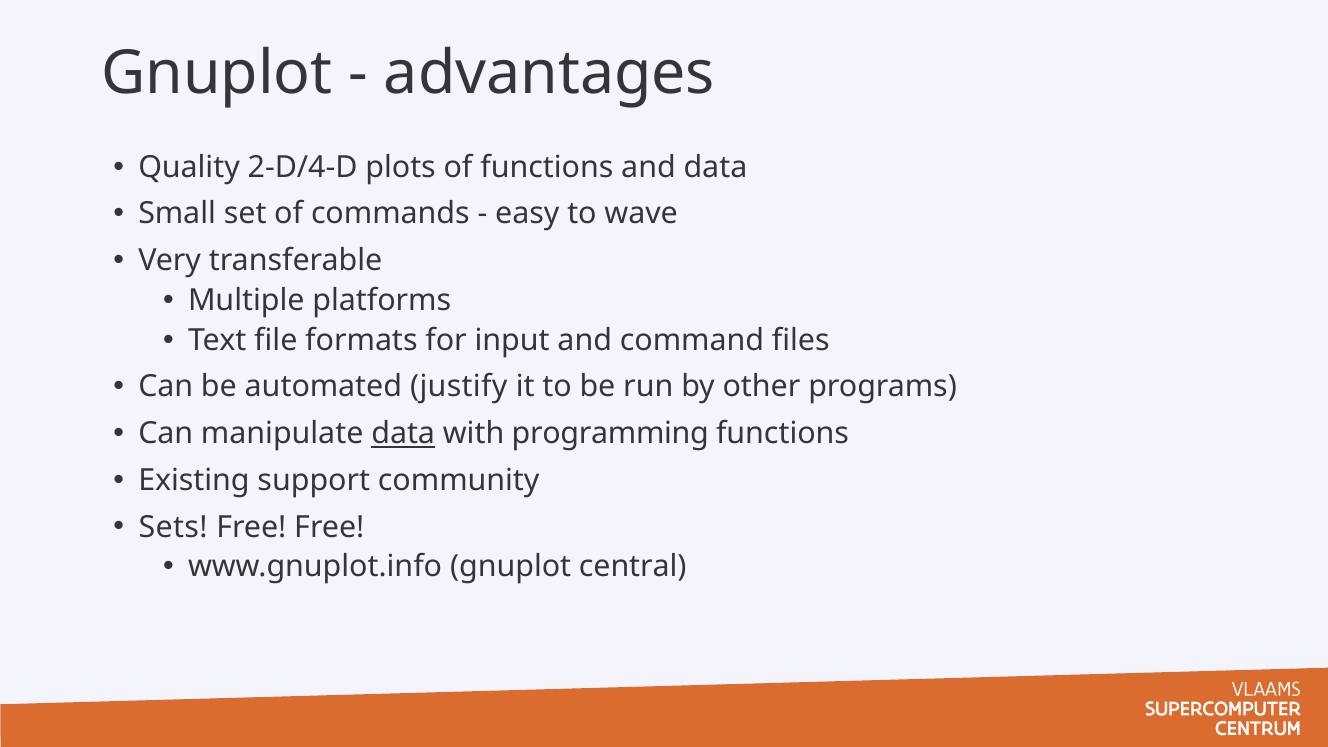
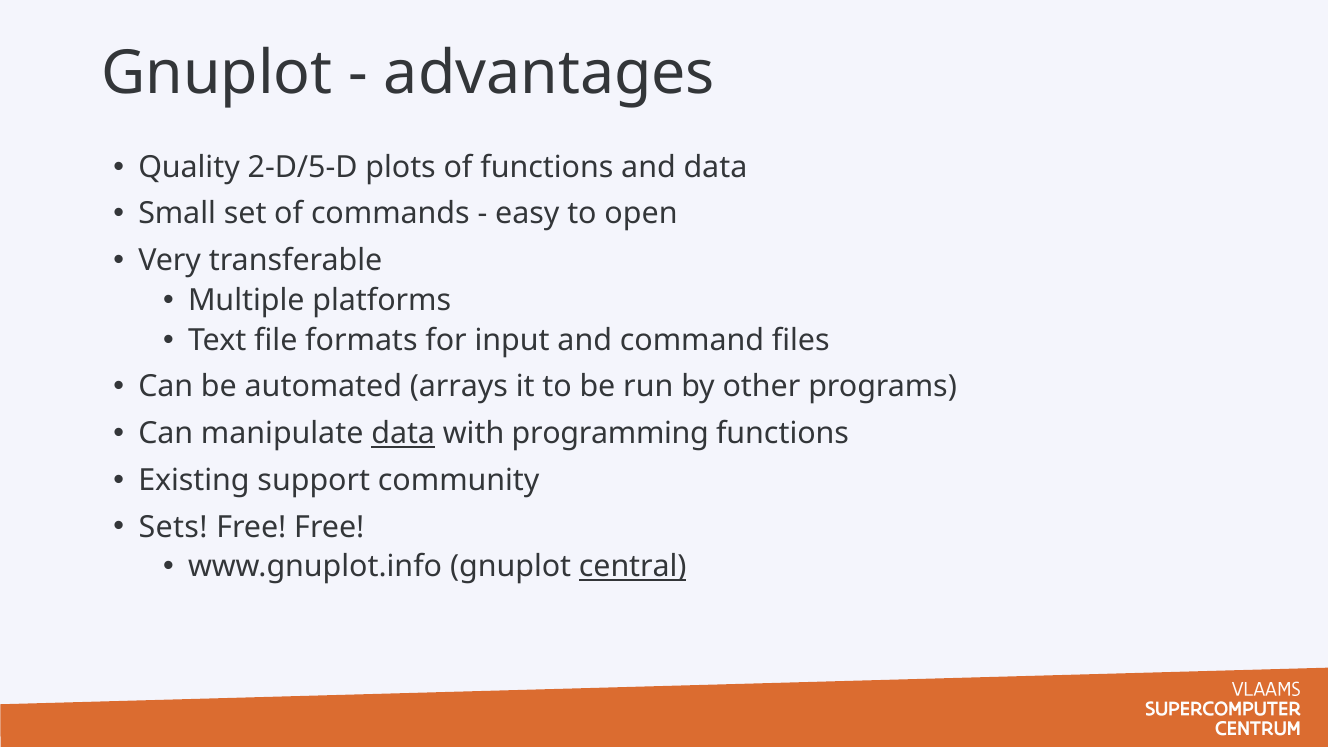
2-D/4-D: 2-D/4-D -> 2-D/5-D (303, 167)
wave: wave -> open (641, 214)
justify: justify -> arrays (459, 387)
central underline: none -> present (633, 567)
